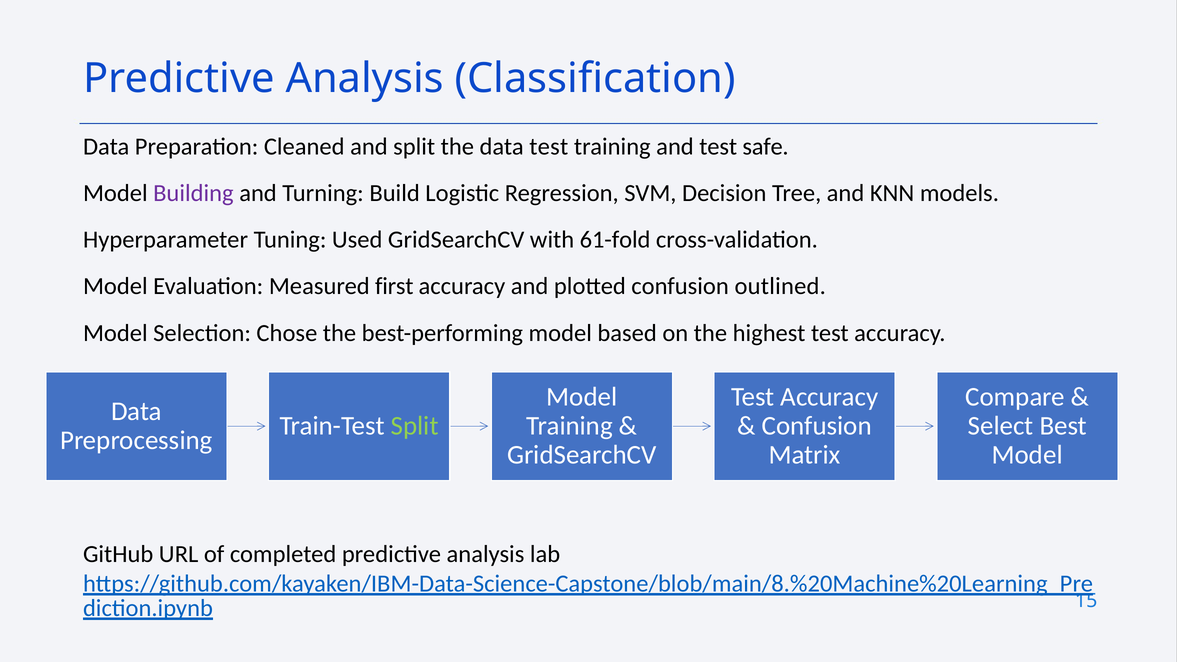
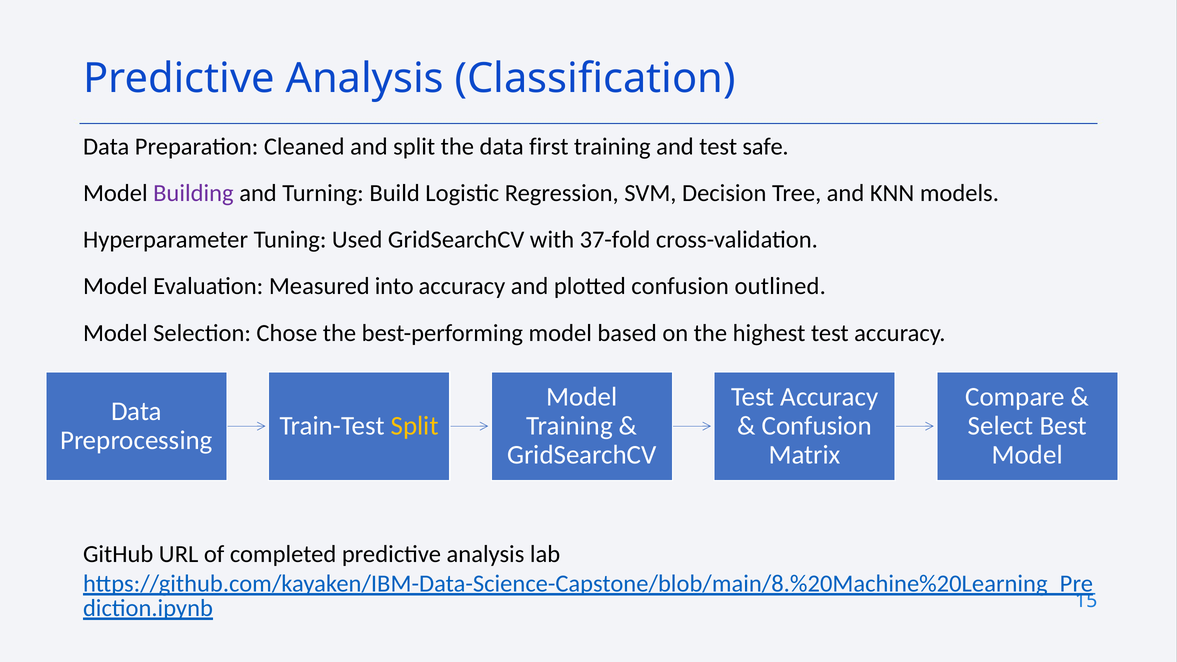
data test: test -> first (549, 146)
61-fold: 61-fold -> 37-fold (615, 240)
first: first -> into (394, 286)
Split colour: light green -> yellow (415, 426)
